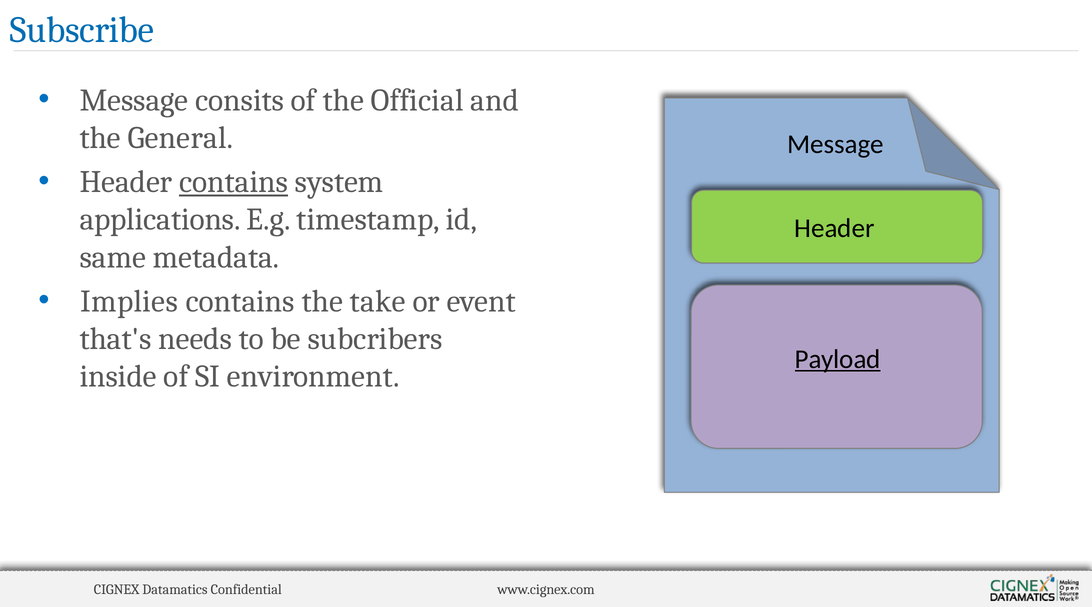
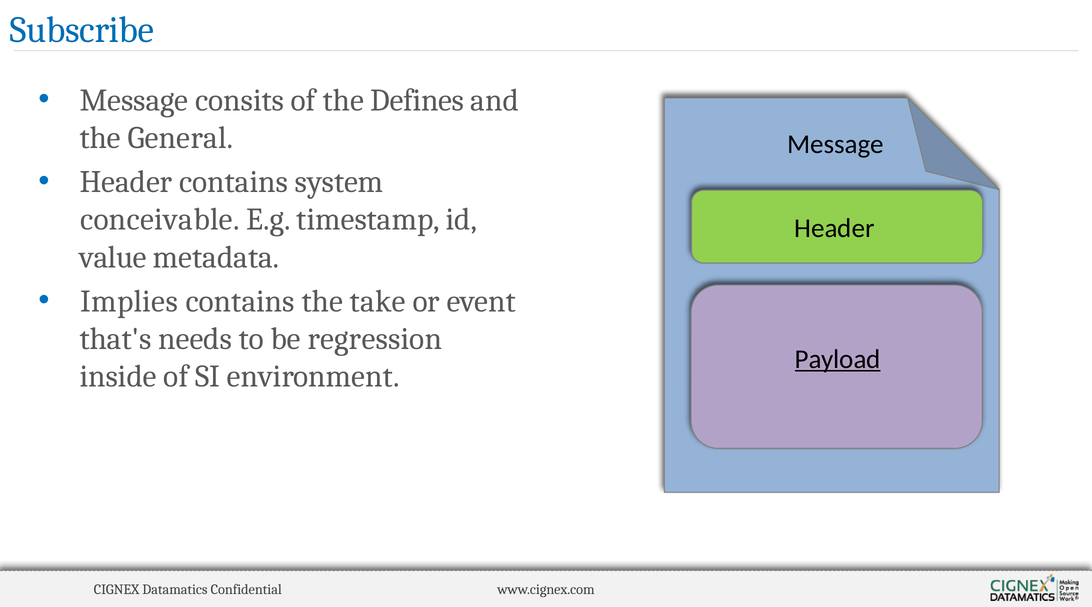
Official: Official -> Defines (417, 100)
contains underline: present -> none (234, 182)
applications: applications -> conceivable (160, 219)
same: same -> value (113, 257)
subcribers: subcribers -> regression (375, 339)
